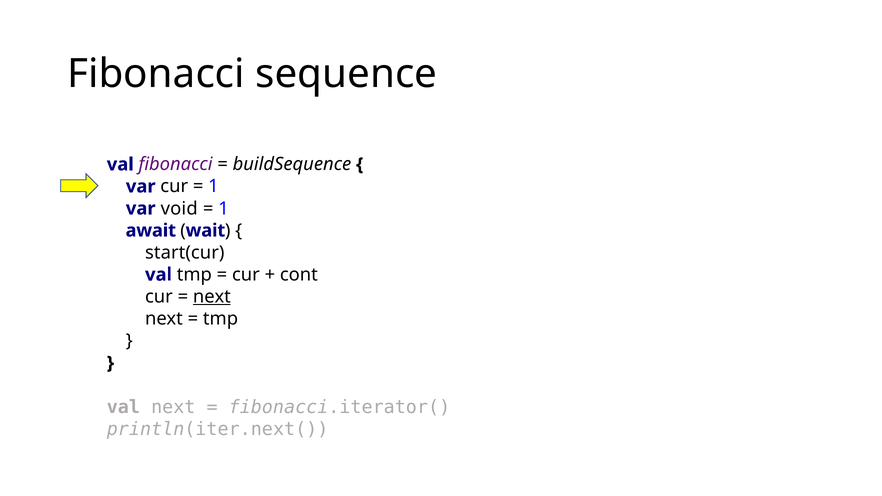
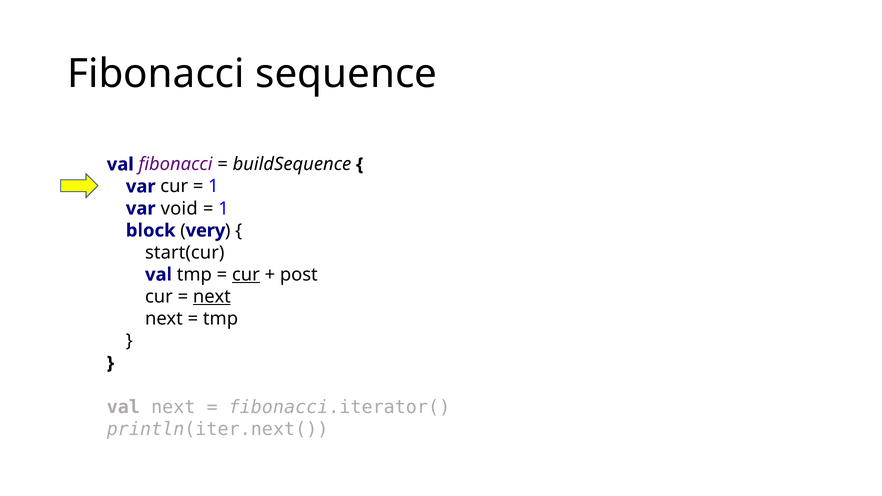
await: await -> block (151, 231)
wait: wait -> very (205, 231)
cur underline: none -> present (246, 275)
cont: cont -> post (299, 275)
